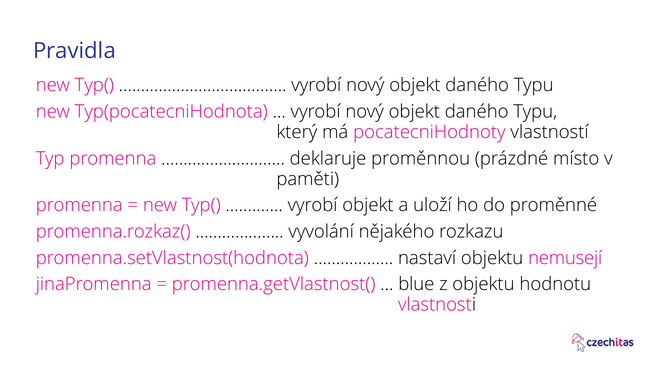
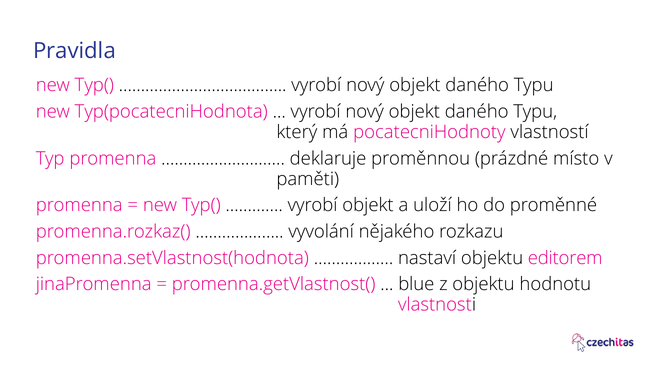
nemusejí: nemusejí -> editorem (565, 258)
